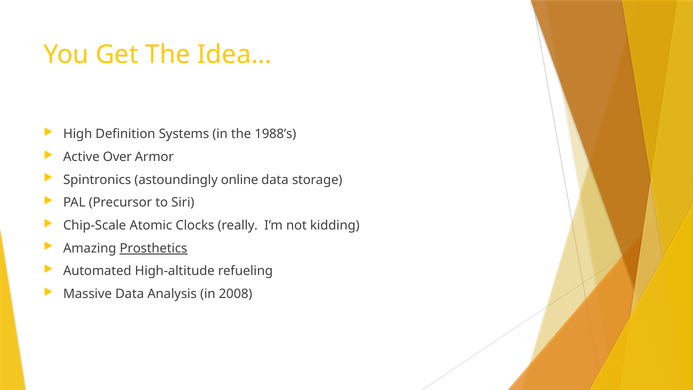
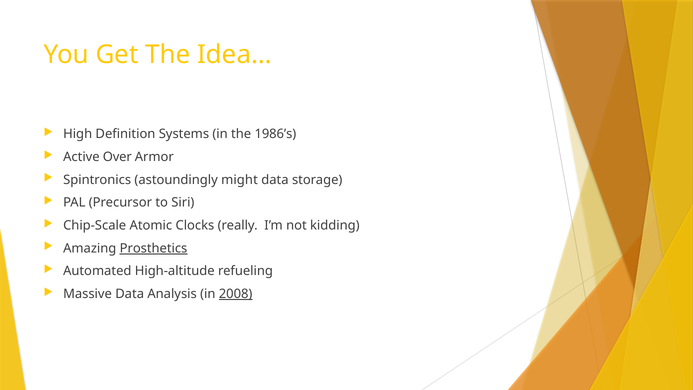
1988’s: 1988’s -> 1986’s (275, 134)
online: online -> might (239, 180)
2008 underline: none -> present (236, 294)
